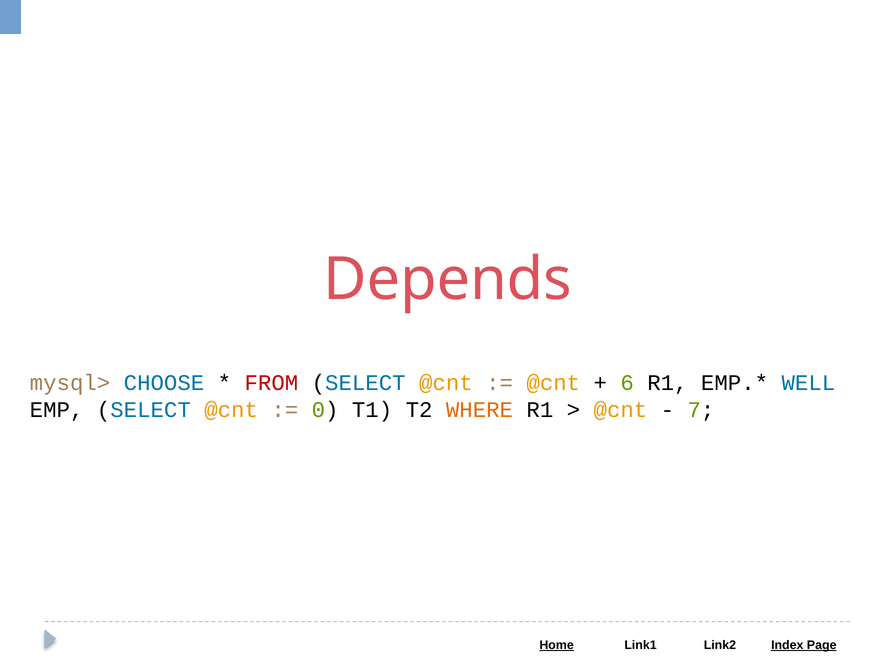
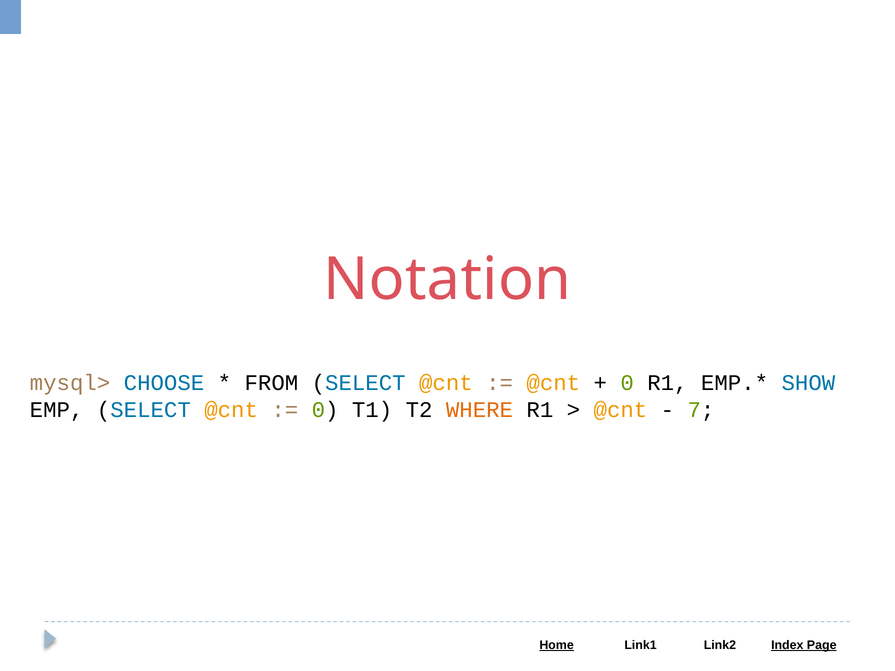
Depends: Depends -> Notation (447, 280)
FROM colour: red -> black (271, 383)
6: 6 -> 0 (627, 383)
WELL: WELL -> SHOW (808, 383)
